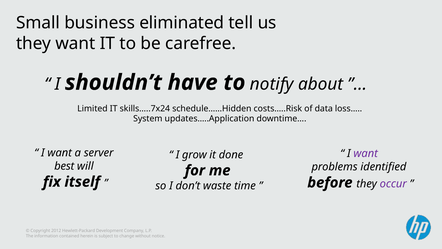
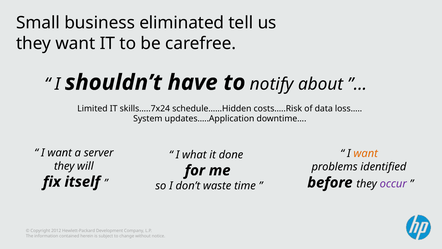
want colour: purple -> orange (366, 153)
grow: grow -> what (194, 154)
best: best -> they (64, 166)
